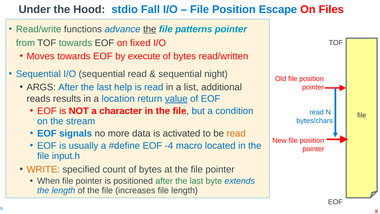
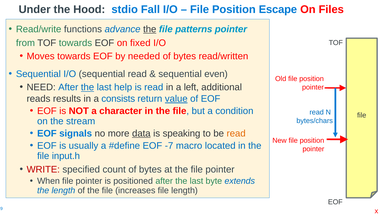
execute: execute -> needed (144, 56)
night: night -> even (216, 74)
ARGS: ARGS -> NEED (41, 87)
the underline: none -> present (88, 87)
list: list -> left (191, 87)
location: location -> consists (118, 99)
data underline: none -> present (141, 133)
activated: activated -> speaking (182, 133)
-4: -4 -> -7 (169, 145)
WRITE colour: orange -> red (43, 169)
